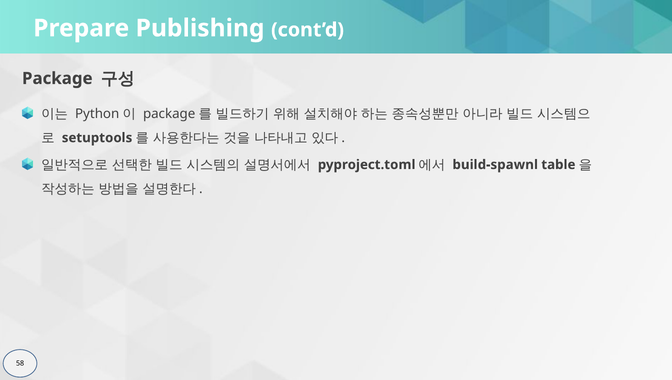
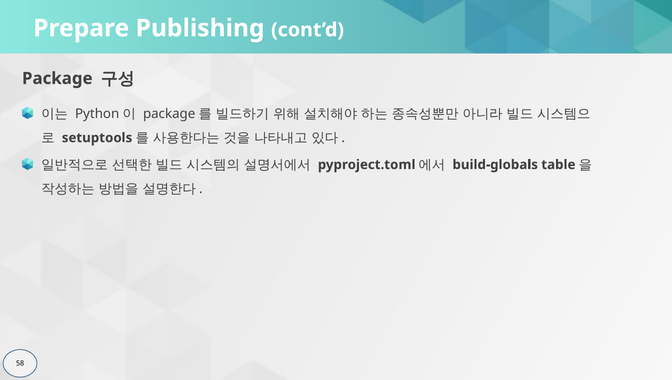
build-spawnl: build-spawnl -> build-globals (495, 165)
